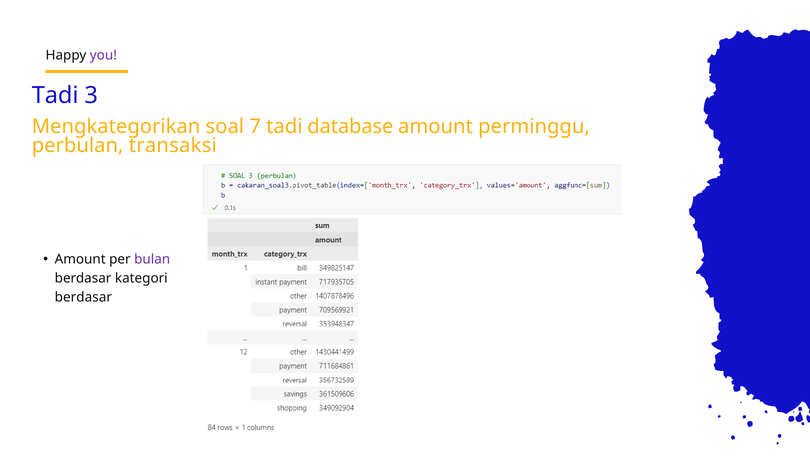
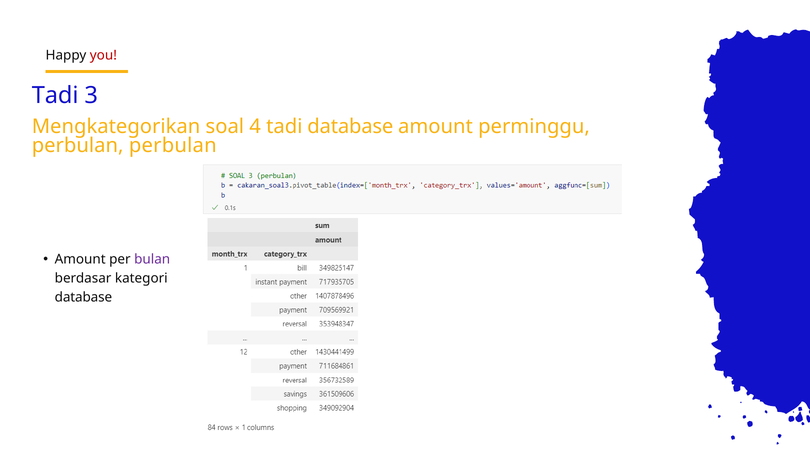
you colour: purple -> red (103, 55)
7: 7 -> 4 (255, 126)
perbulan transaksi: transaksi -> perbulan (173, 145)
berdasar: berdasar -> database (83, 297)
